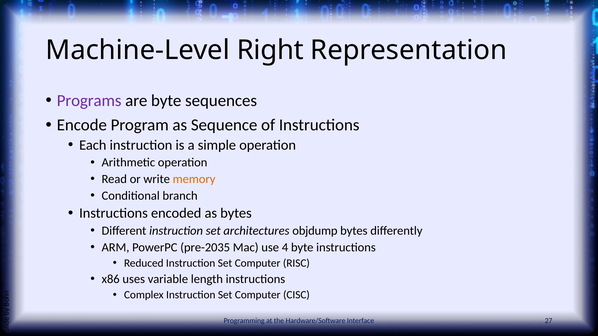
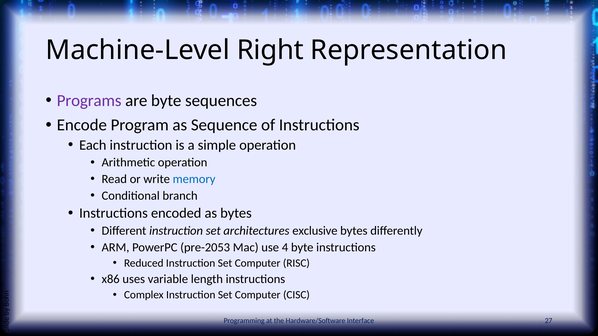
memory colour: orange -> blue (194, 179)
objdump: objdump -> exclusive (315, 231)
pre-2035: pre-2035 -> pre-2053 (205, 248)
